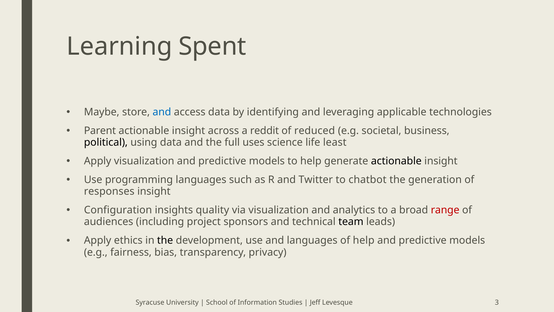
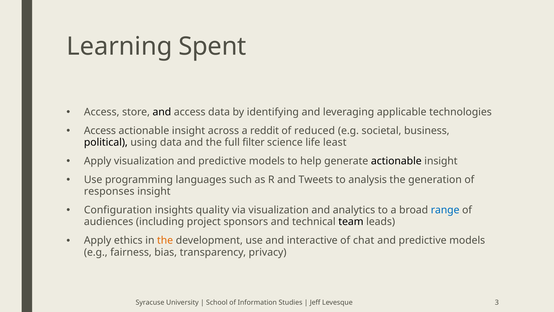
Maybe: Maybe -> Access (102, 112)
and colour: blue -> black (162, 112)
Parent: Parent -> Access (100, 131)
uses: uses -> filter (254, 142)
Twitter: Twitter -> Tweets (316, 180)
chatbot: chatbot -> analysis (368, 180)
range colour: red -> blue (445, 210)
the colour: black -> orange (165, 240)
and languages: languages -> interactive (312, 240)
of help: help -> chat (364, 240)
